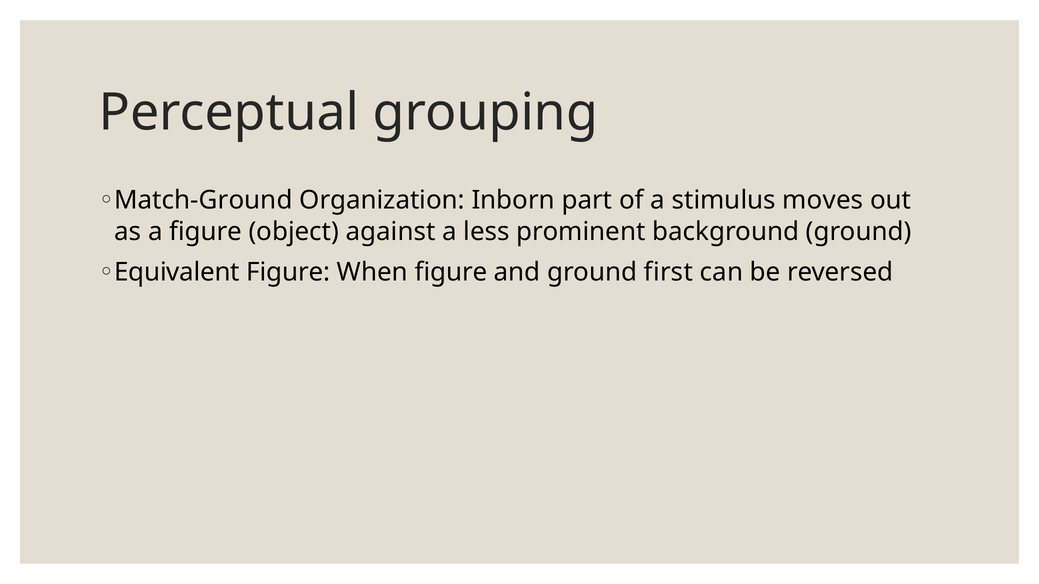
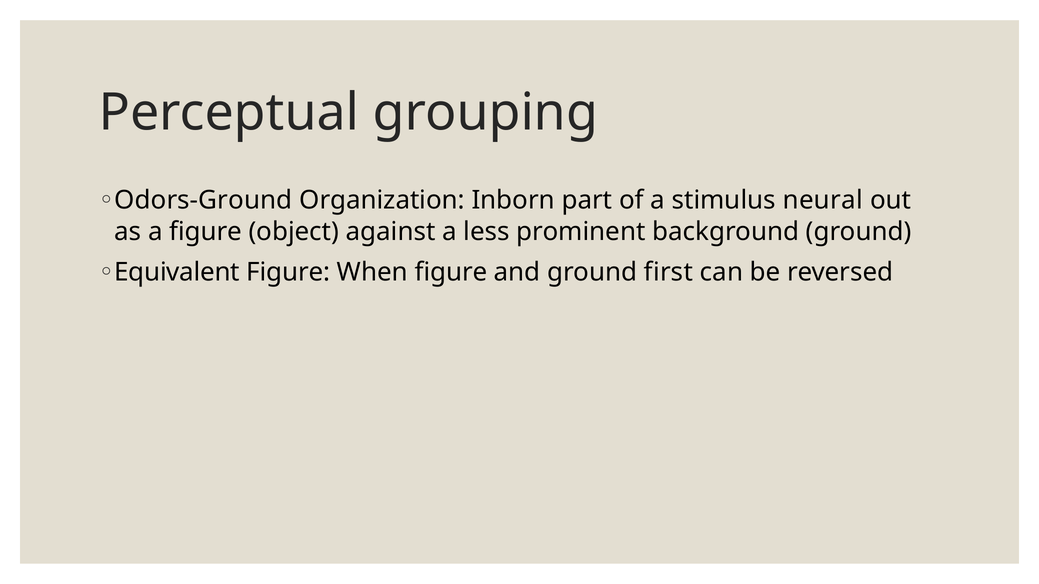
Match-Ground: Match-Ground -> Odors-Ground (203, 201)
moves: moves -> neural (823, 201)
